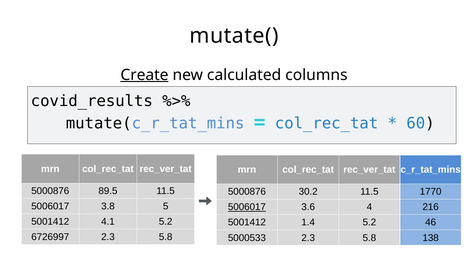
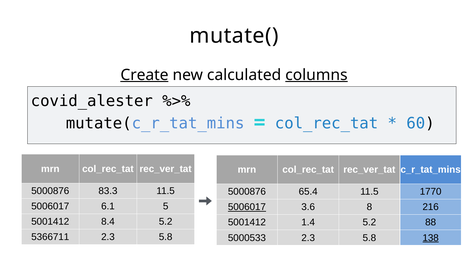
columns underline: none -> present (316, 75)
covid_results: covid_results -> covid_alester (92, 101)
89.5: 89.5 -> 83.3 (108, 191)
30.2: 30.2 -> 65.4 (308, 192)
3.8: 3.8 -> 6.1 (108, 207)
4: 4 -> 8 (369, 207)
4.1: 4.1 -> 8.4 (108, 222)
46: 46 -> 88 (431, 223)
6726997: 6726997 -> 5366711 (50, 237)
138 underline: none -> present (431, 238)
